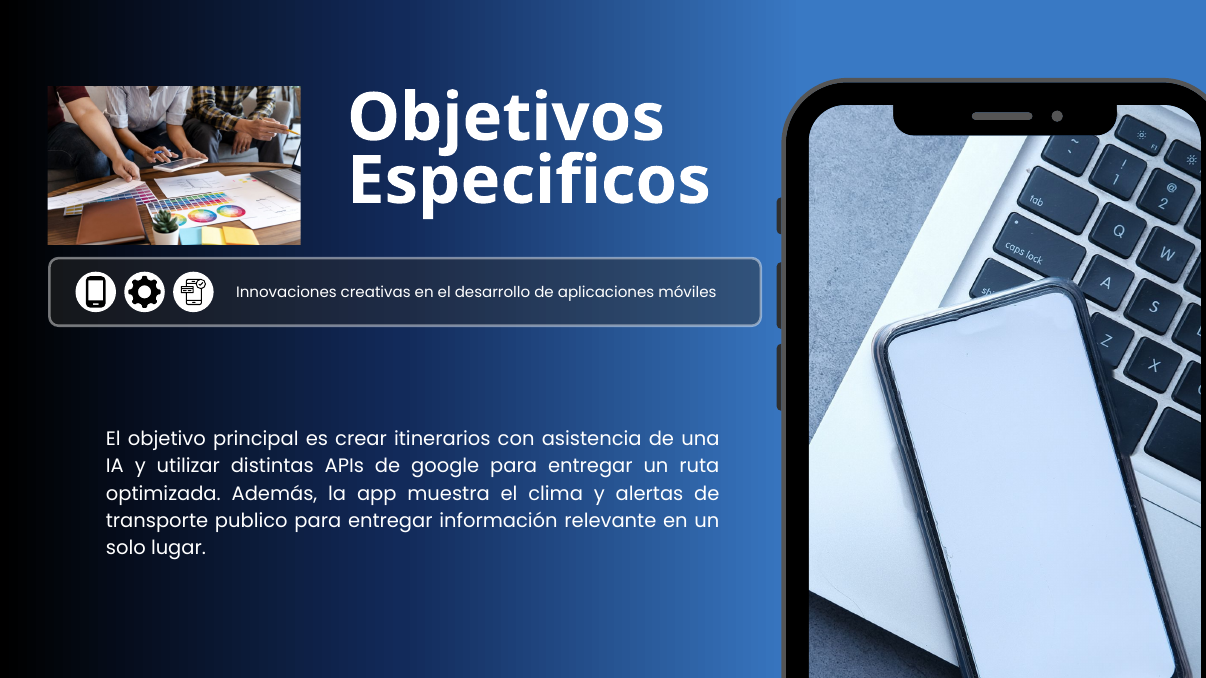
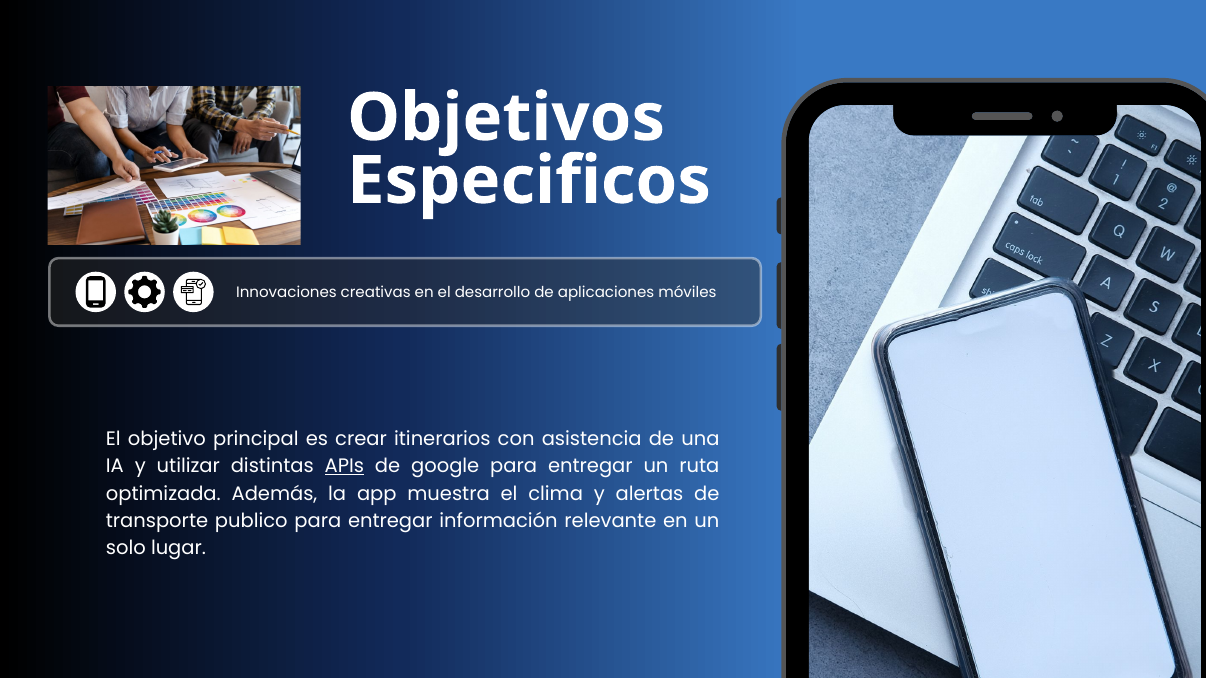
APIs underline: none -> present (344, 467)
